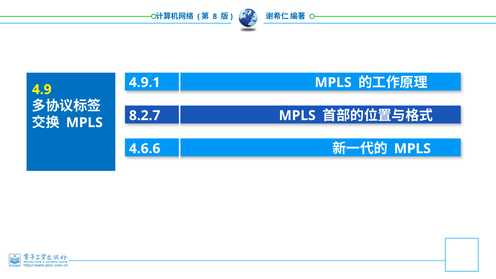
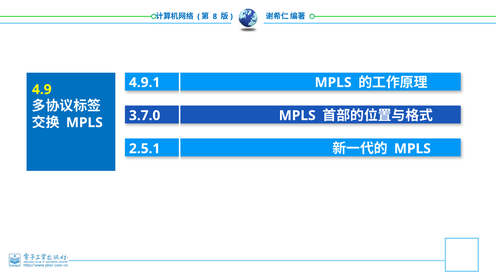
8.2.7: 8.2.7 -> 3.7.0 (145, 116)
4.6.6: 4.6.6 -> 2.5.1 (145, 149)
